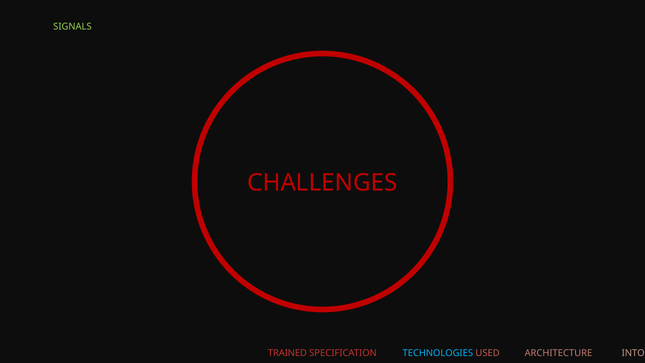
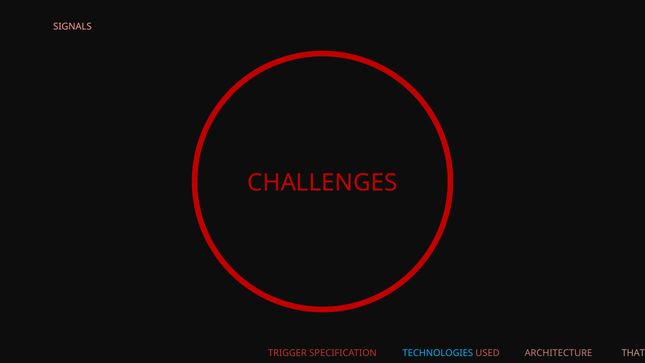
SIGNALS colour: light green -> pink (72, 27)
TRAINED: TRAINED -> TRIGGER (287, 353)
INTO: INTO -> THAT (633, 353)
